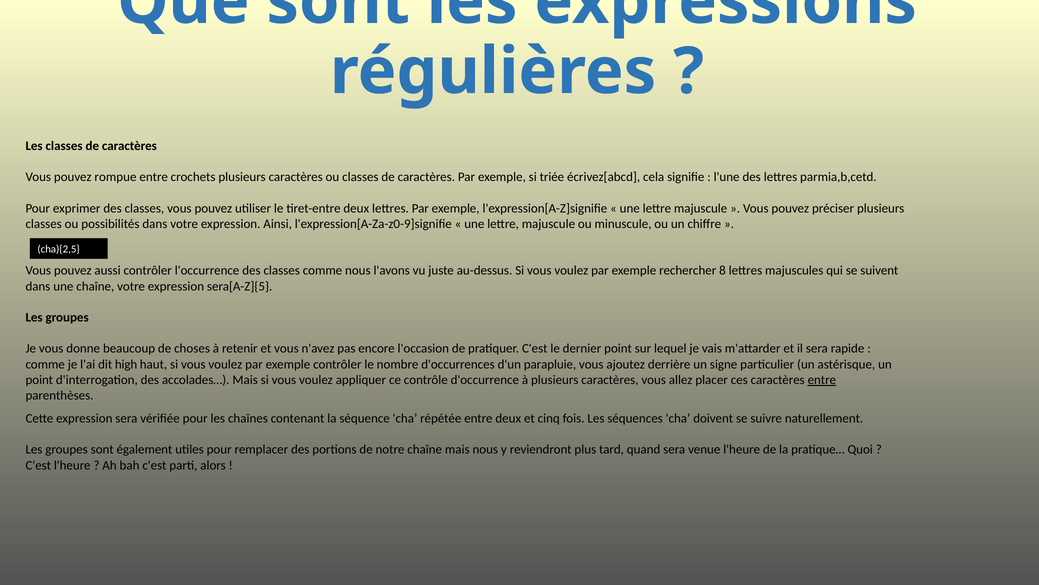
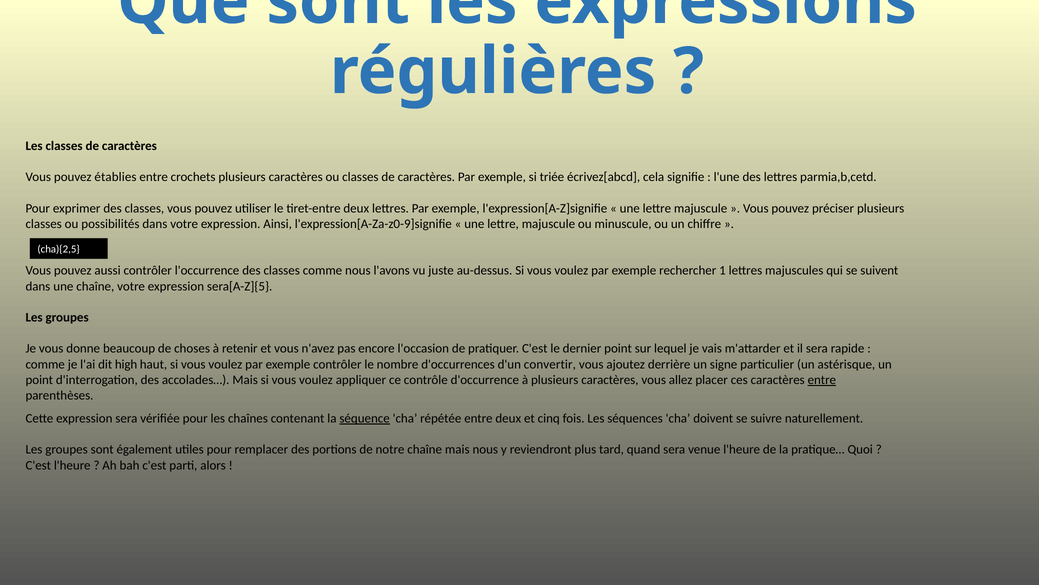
rompue: rompue -> établies (116, 177)
8: 8 -> 1 (722, 270)
parapluie: parapluie -> convertir (550, 364)
séquence underline: none -> present (365, 418)
